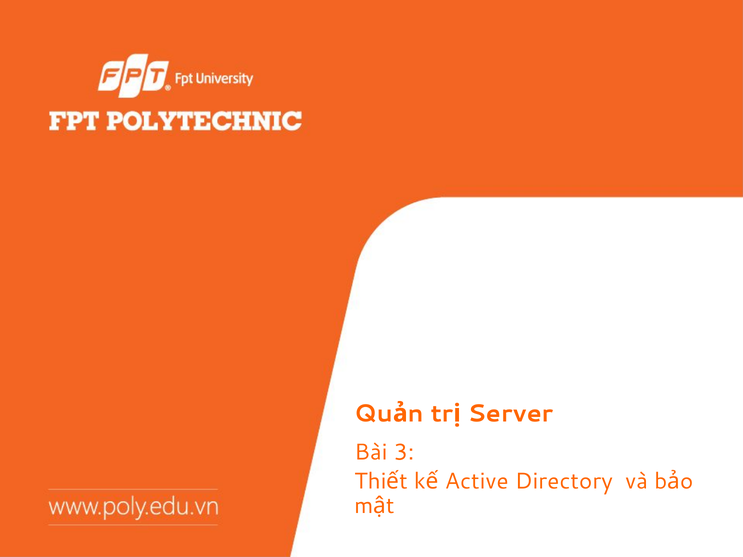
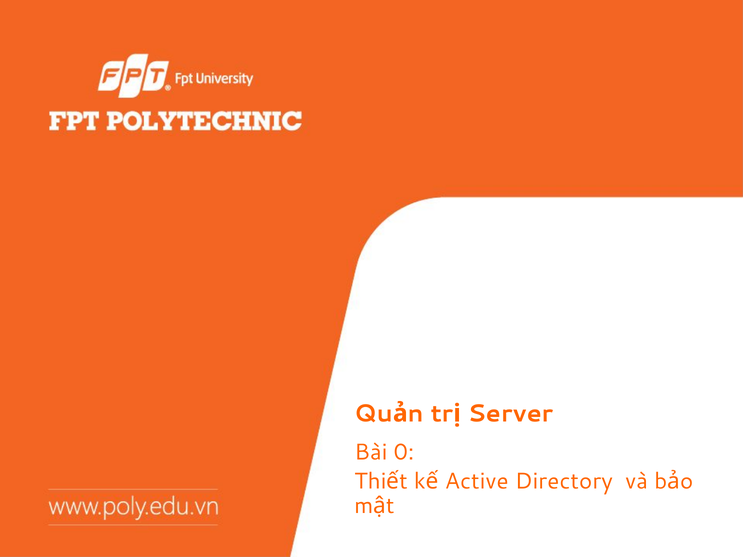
3: 3 -> 0 (404, 452)
